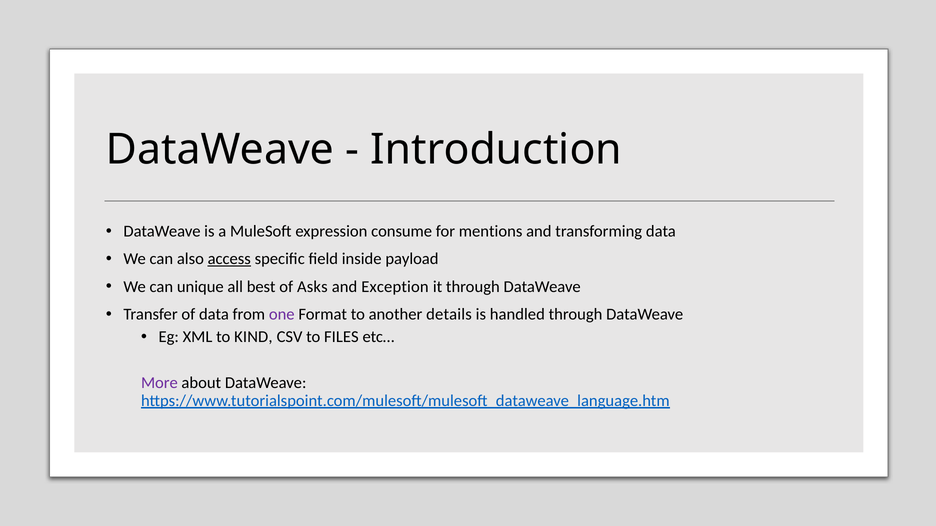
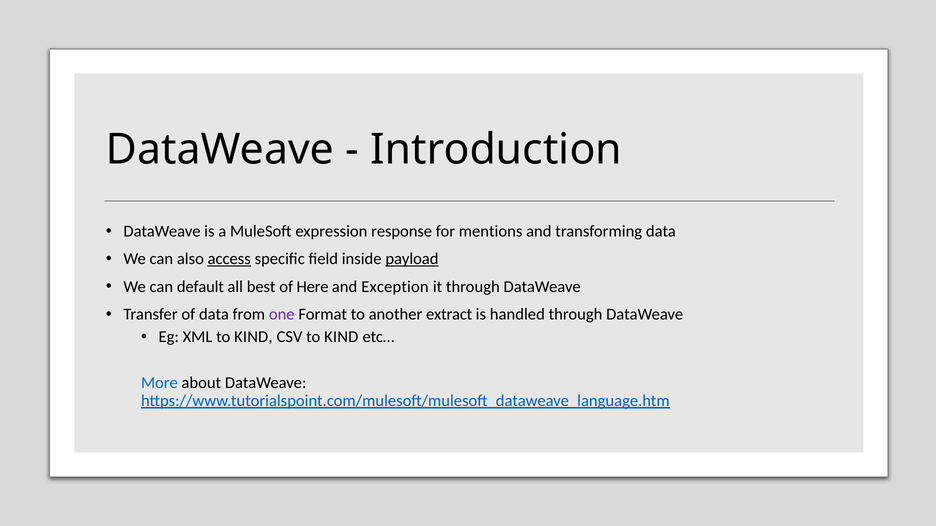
consume: consume -> response (402, 231)
payload underline: none -> present (412, 259)
unique: unique -> default (200, 287)
Asks: Asks -> Here (313, 287)
details: details -> extract (449, 315)
CSV to FILES: FILES -> KIND (341, 337)
More colour: purple -> blue (159, 383)
